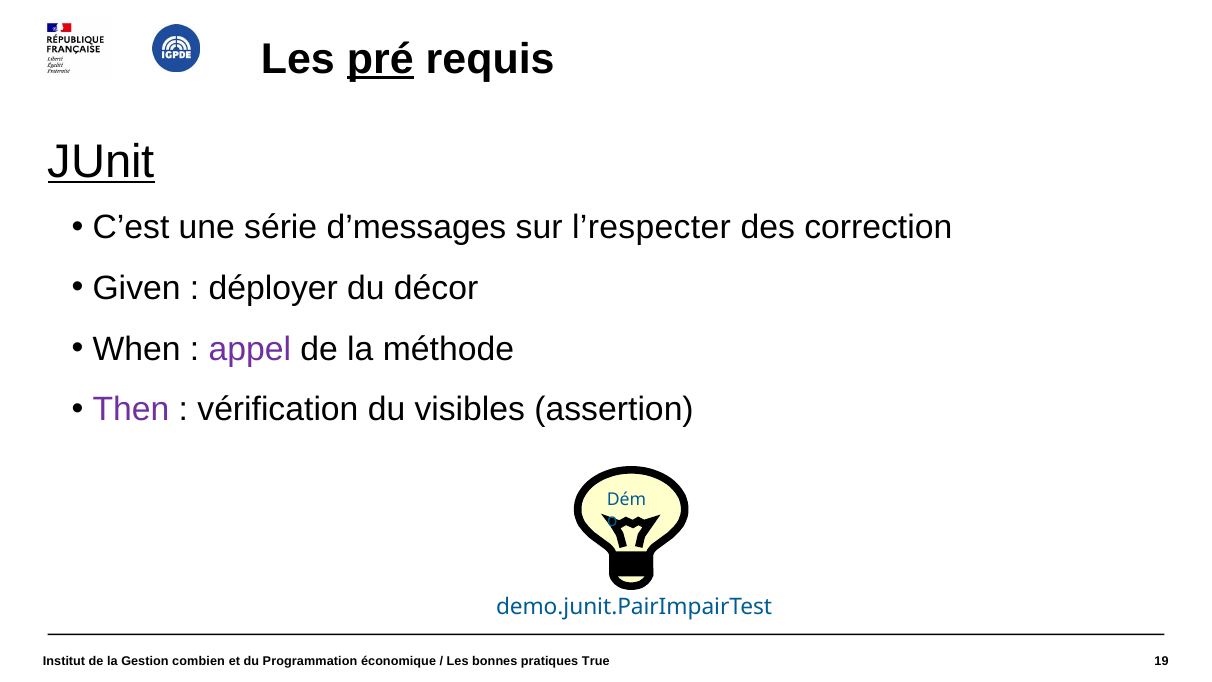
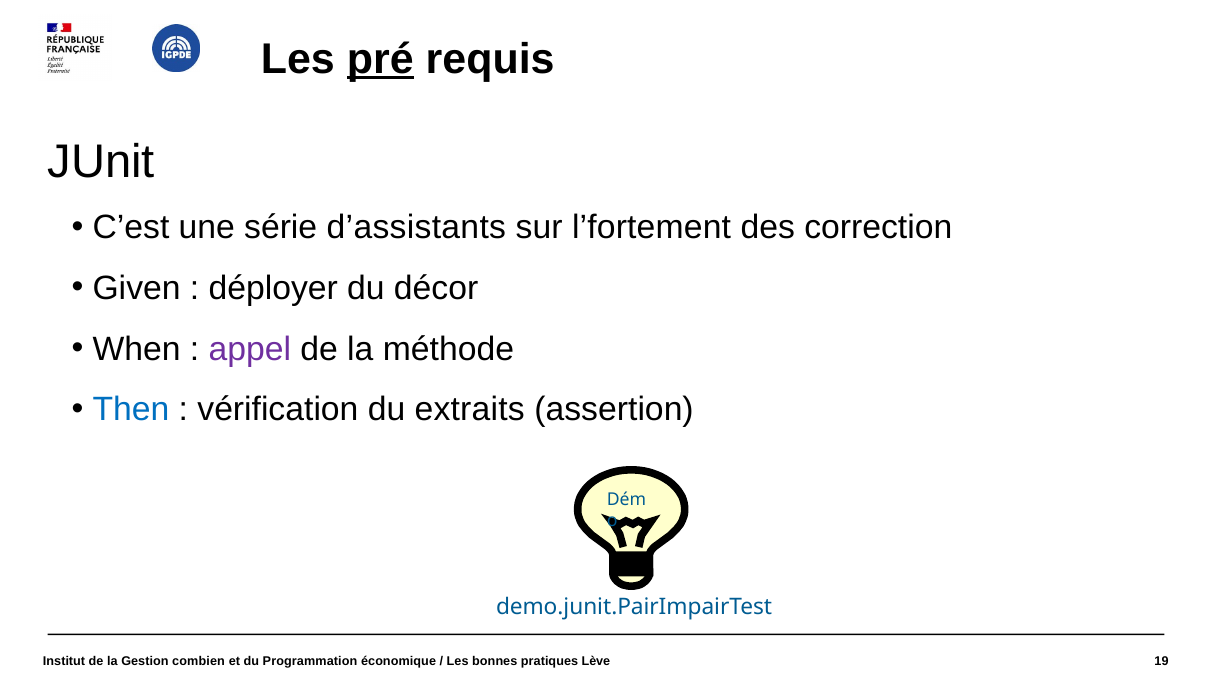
JUnit underline: present -> none (101, 162)
d’messages: d’messages -> d’assistants (416, 228)
l’respecter: l’respecter -> l’fortement (652, 228)
Then colour: purple -> blue (131, 410)
visibles: visibles -> extraits (470, 410)
True: True -> Lève (596, 661)
